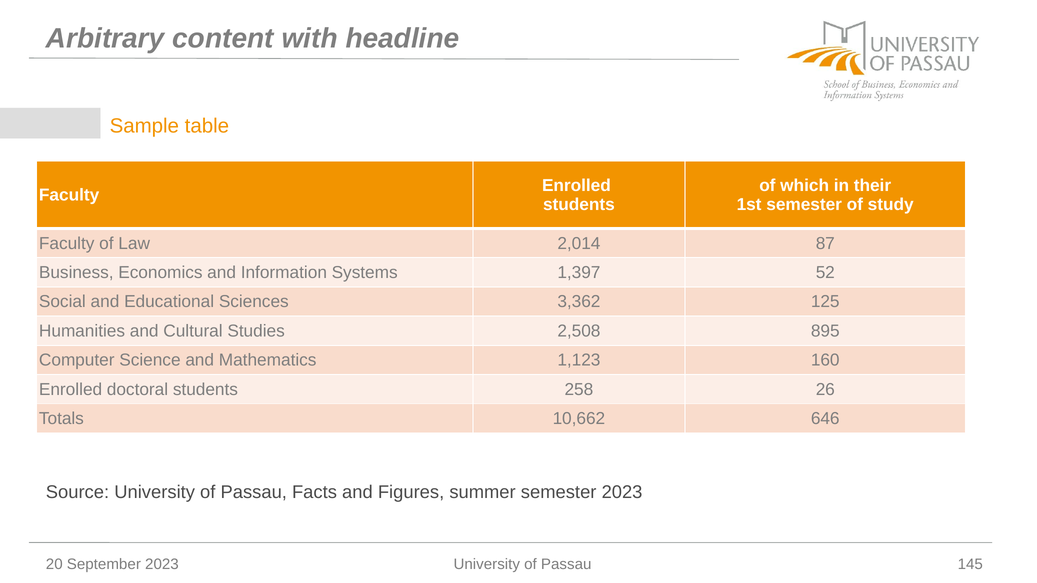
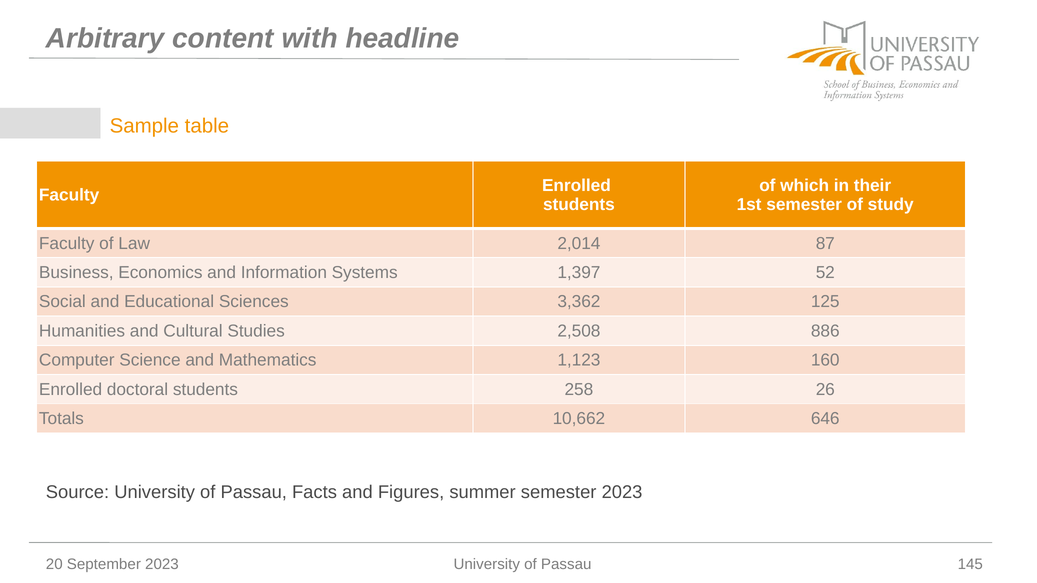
895: 895 -> 886 (825, 331)
